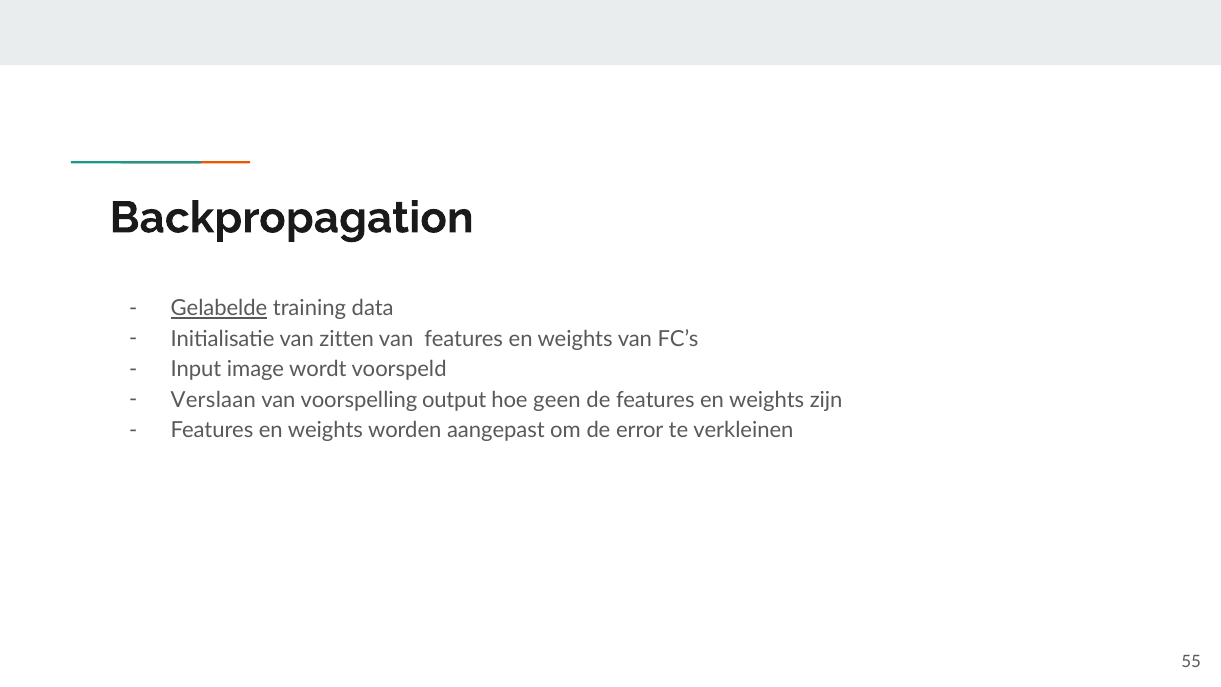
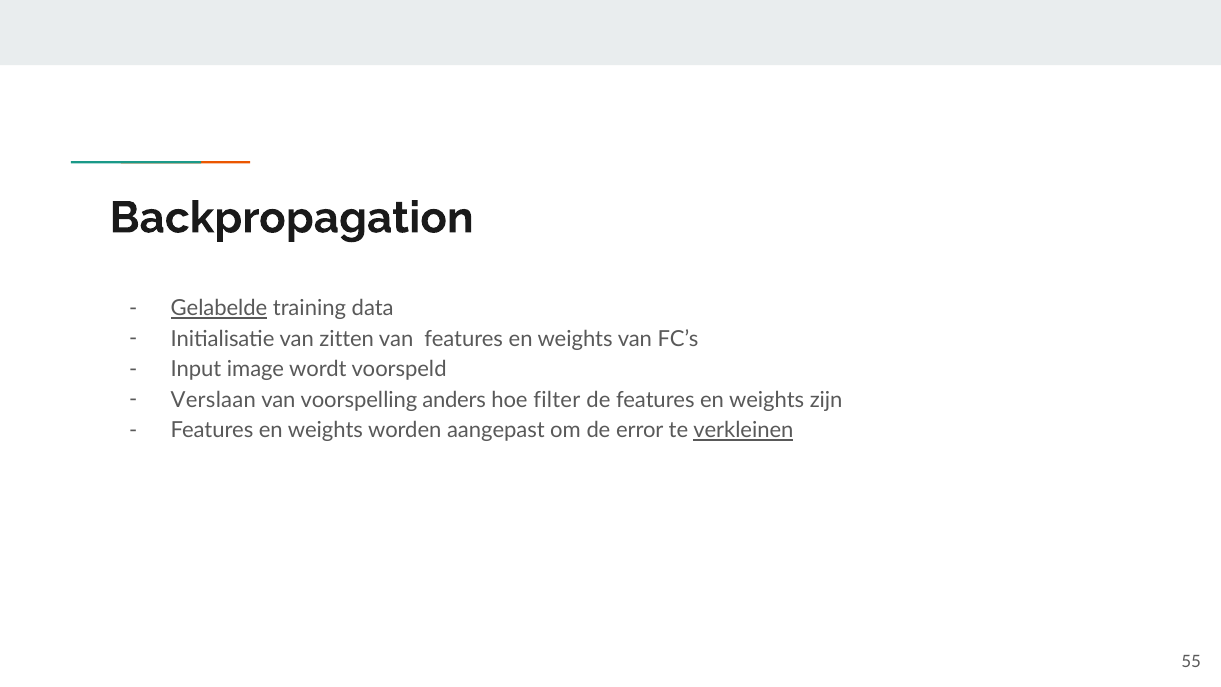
output: output -> anders (454, 400)
geen: geen -> filter (557, 400)
verkleinen underline: none -> present (743, 430)
